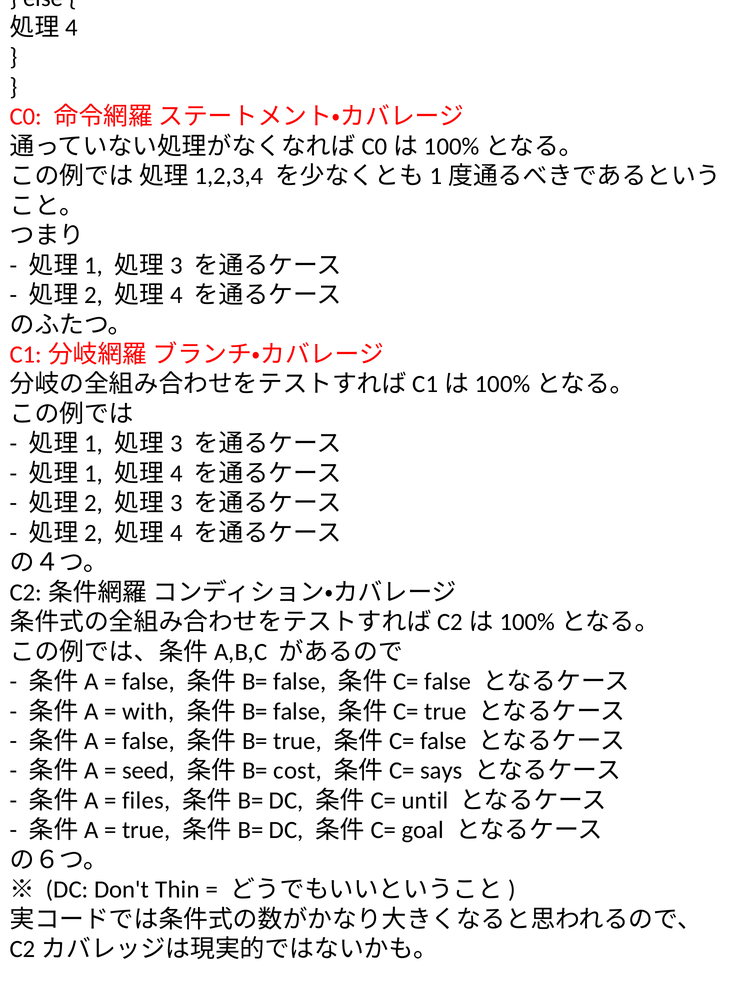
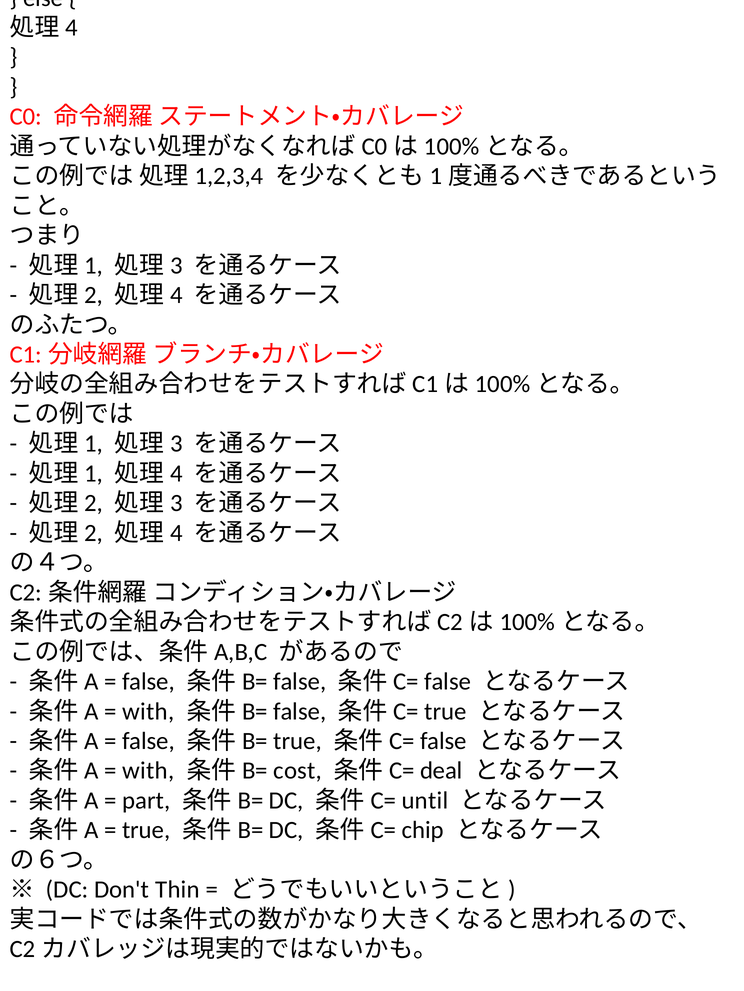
seed: seed -> with (148, 772)
says: says -> deal (441, 772)
files: files -> part (146, 801)
goal: goal -> chip (423, 831)
